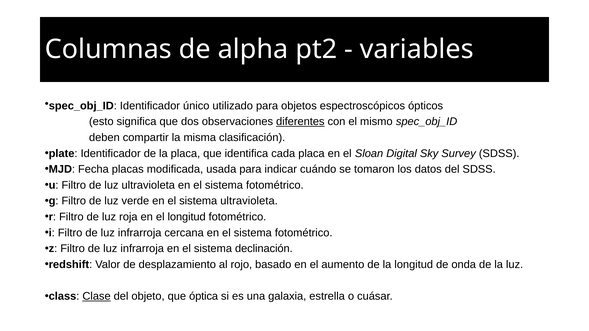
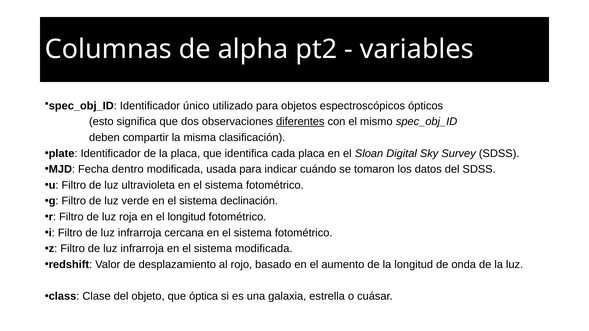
placas: placas -> dentro (128, 169)
sistema ultravioleta: ultravioleta -> declinación (249, 201)
sistema declinación: declinación -> modificada (264, 249)
Clase underline: present -> none (97, 297)
